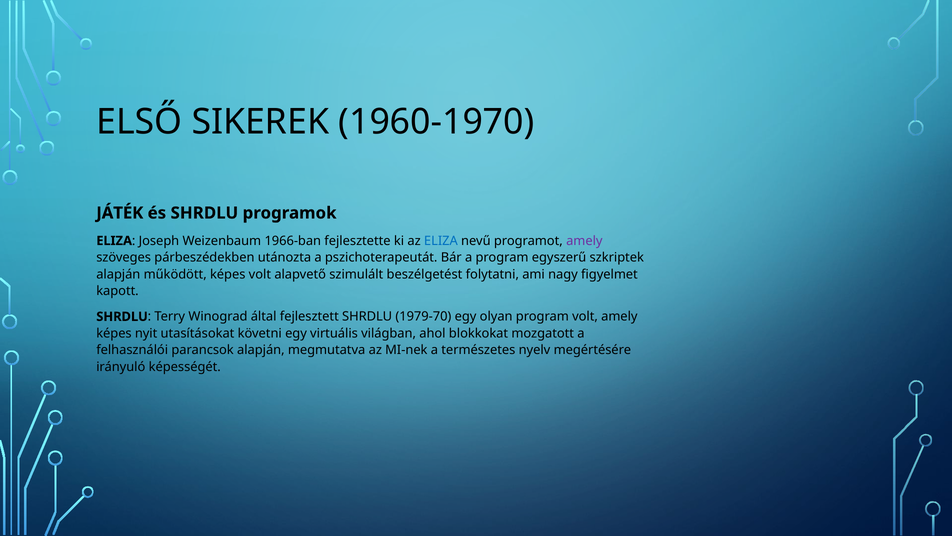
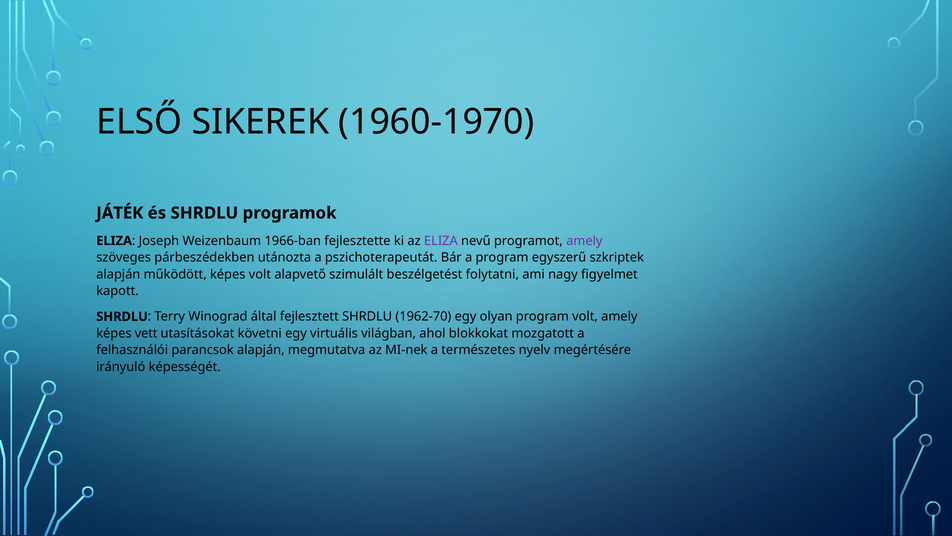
ELIZA colour: blue -> purple (441, 241)
1979-70: 1979-70 -> 1962-70 (423, 316)
nyit: nyit -> vett (146, 333)
